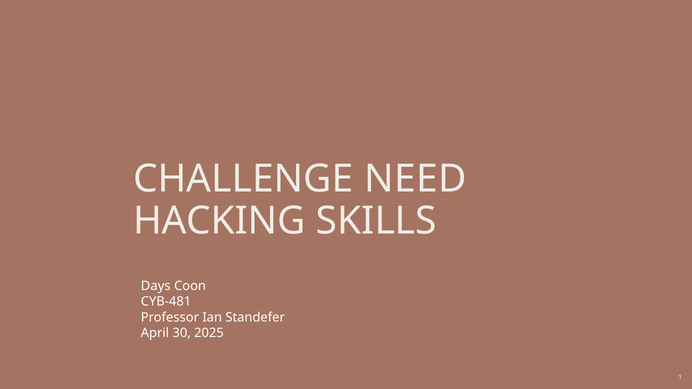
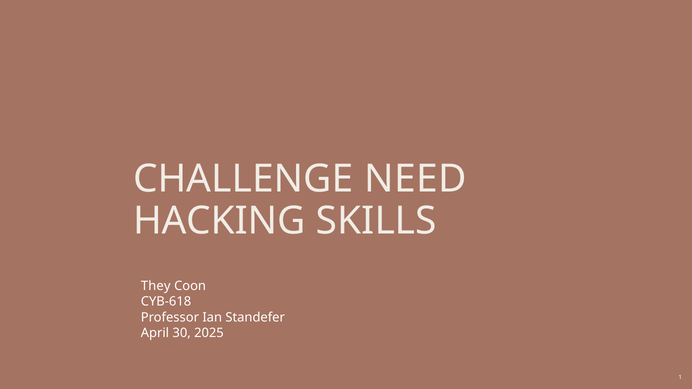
Days: Days -> They (156, 286)
CYB-481: CYB-481 -> CYB-618 (166, 302)
